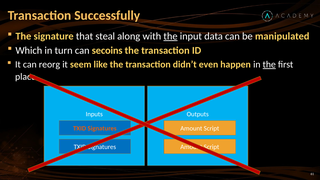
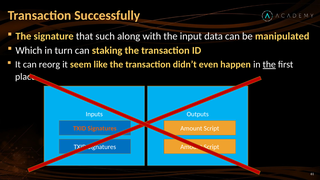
steal: steal -> such (105, 36)
the underline: present -> none (171, 36)
secoins: secoins -> staking (107, 50)
